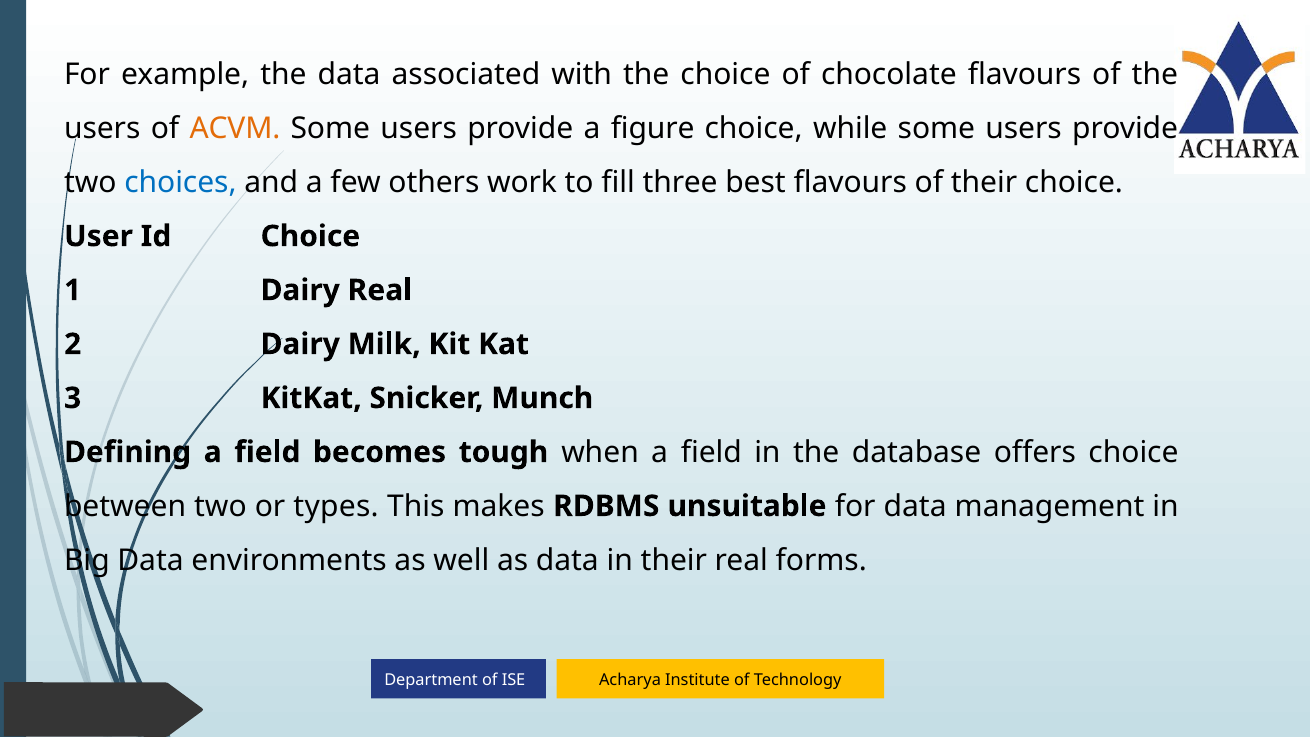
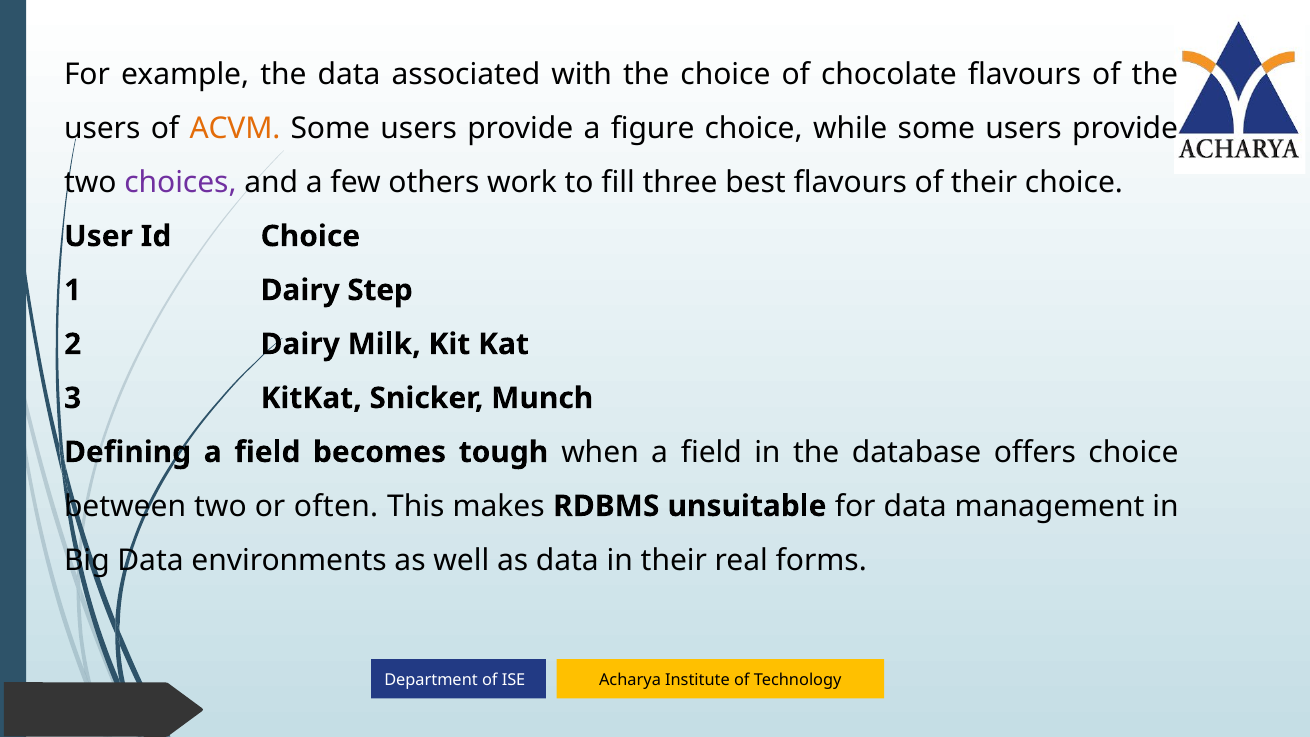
choices colour: blue -> purple (180, 182)
Dairy Real: Real -> Step (380, 290)
types: types -> often (336, 506)
